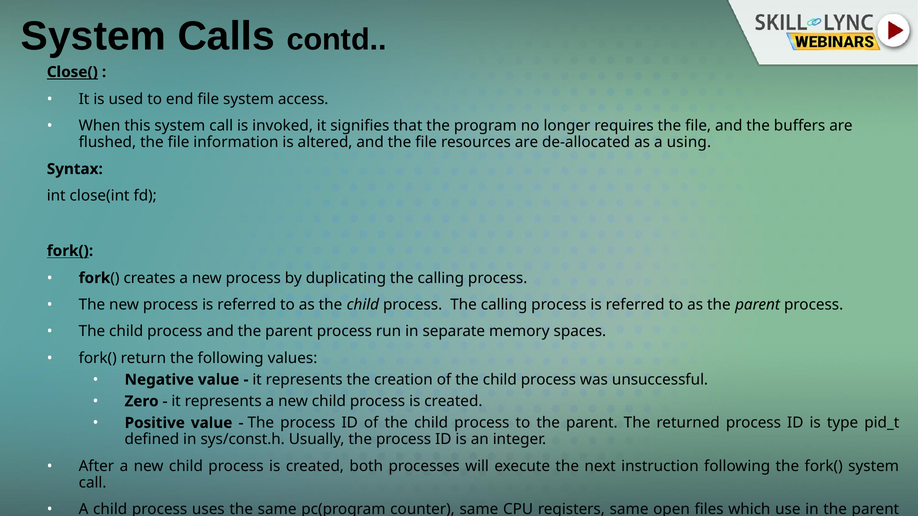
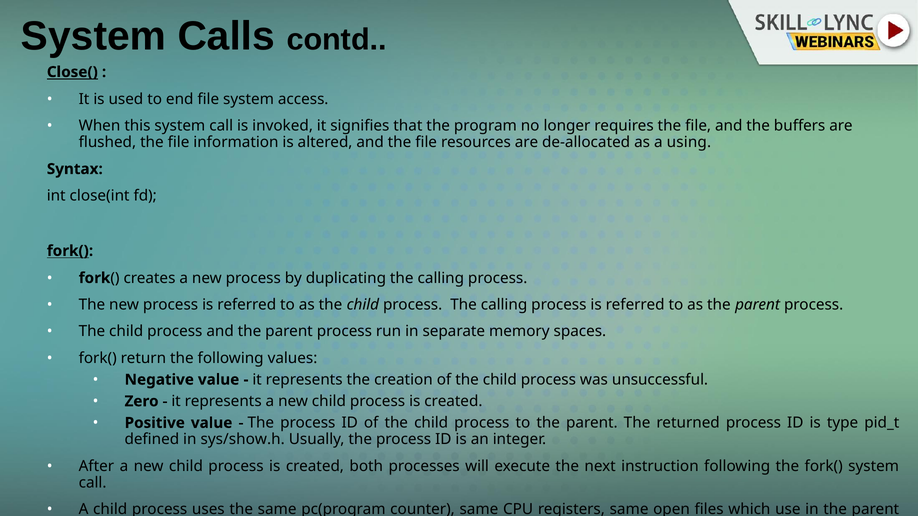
sys/const.h: sys/const.h -> sys/show.h (243, 440)
